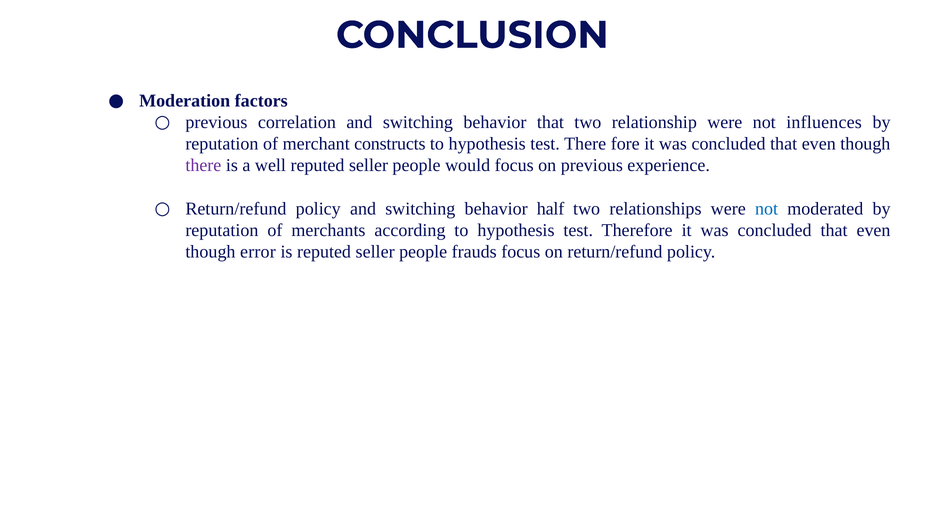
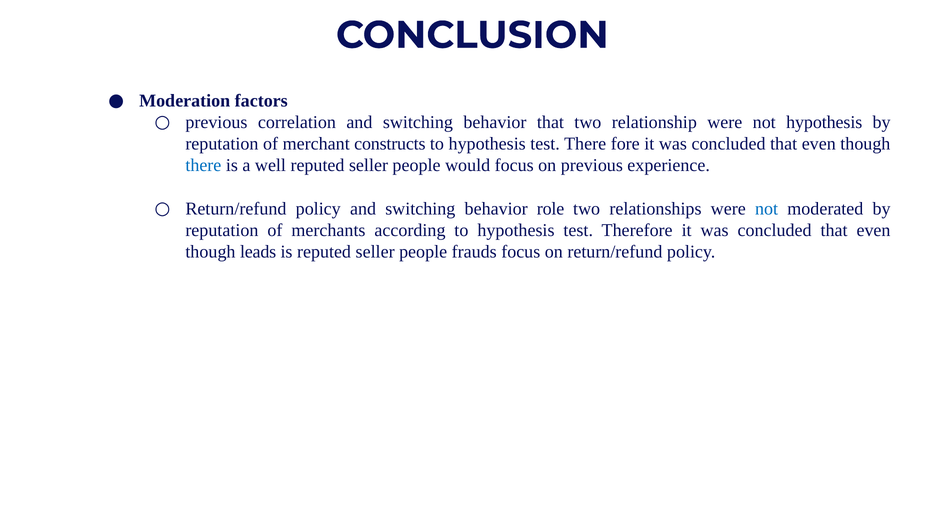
not influences: influences -> hypothesis (824, 122)
there colour: purple -> blue (203, 165)
half: half -> role (551, 209)
error: error -> leads (258, 252)
